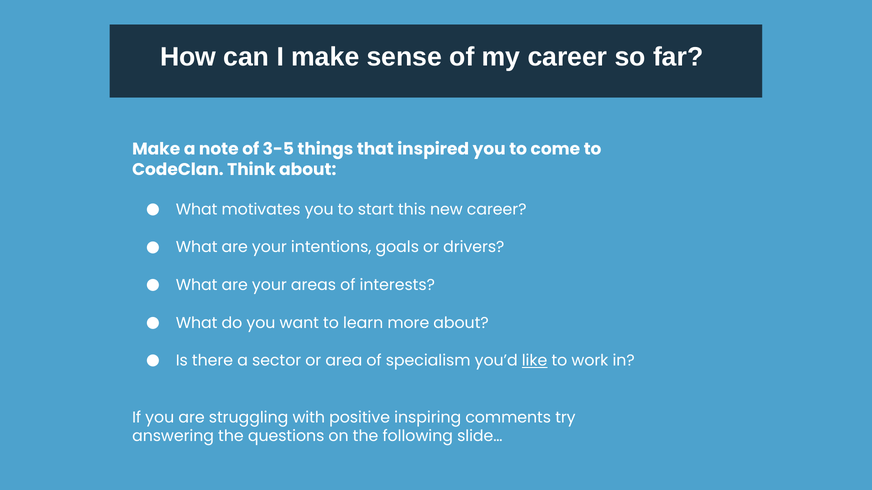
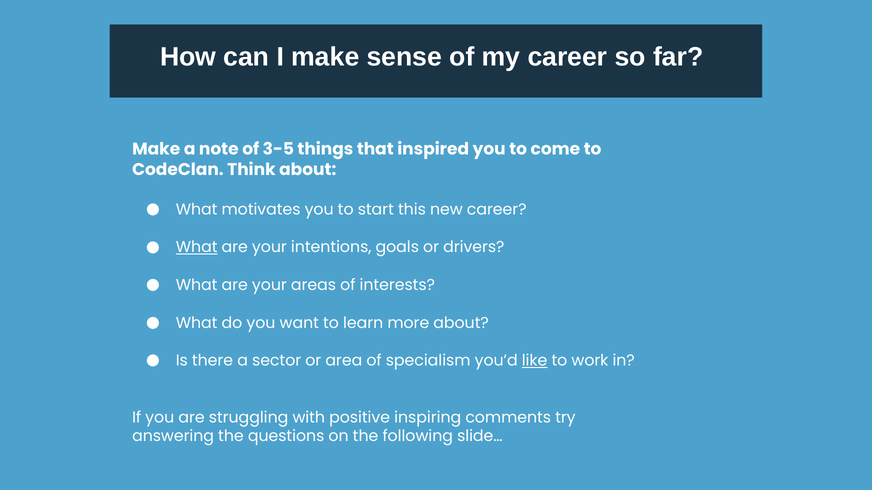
What underline: none -> present (197, 248)
